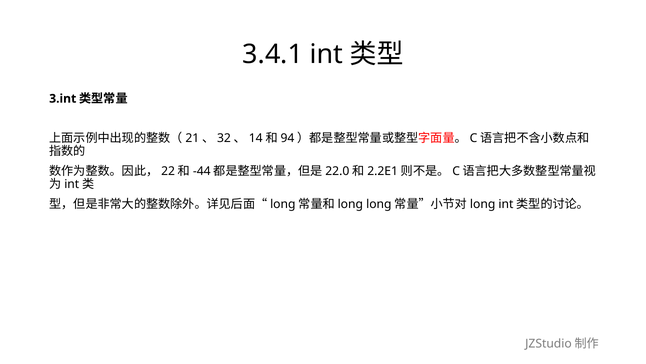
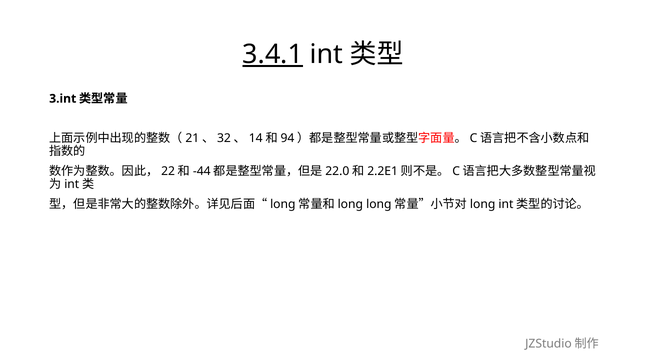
3.4.1 underline: none -> present (273, 54)
